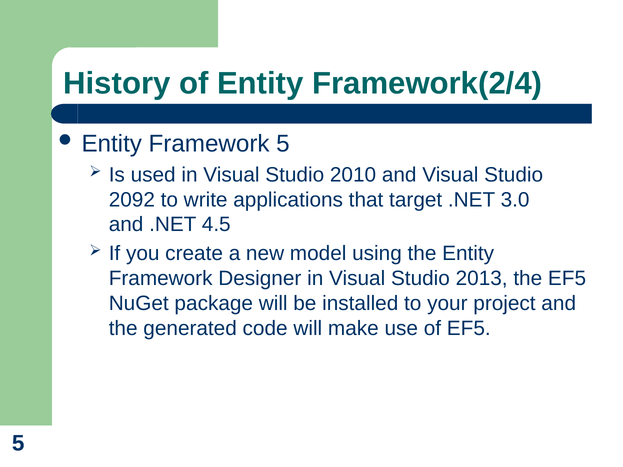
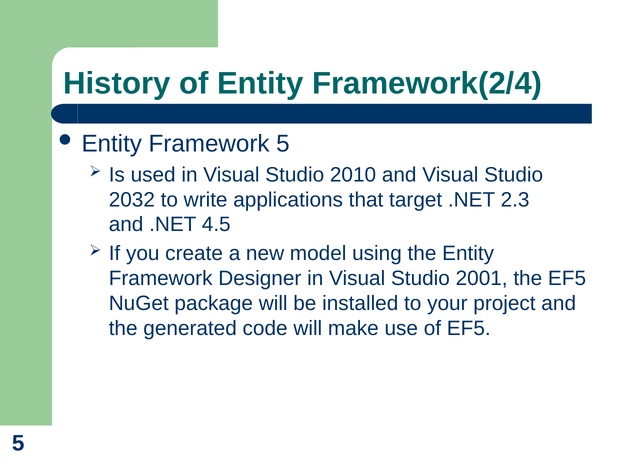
2092: 2092 -> 2032 (132, 200)
3.0: 3.0 -> 2.3 (515, 200)
2013: 2013 -> 2001 (482, 279)
